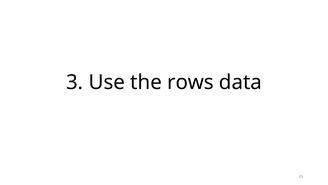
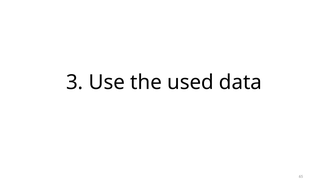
rows: rows -> used (190, 82)
